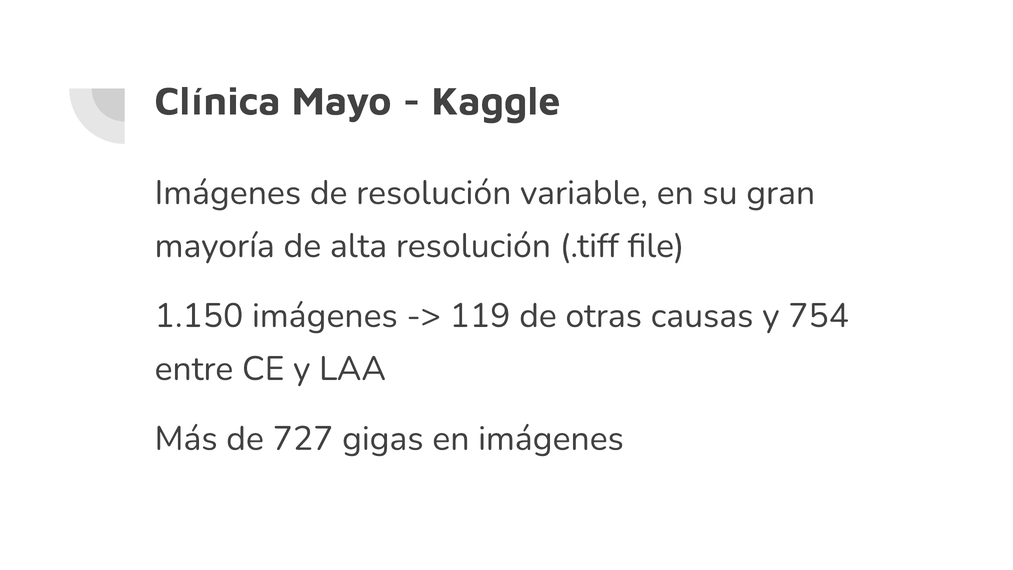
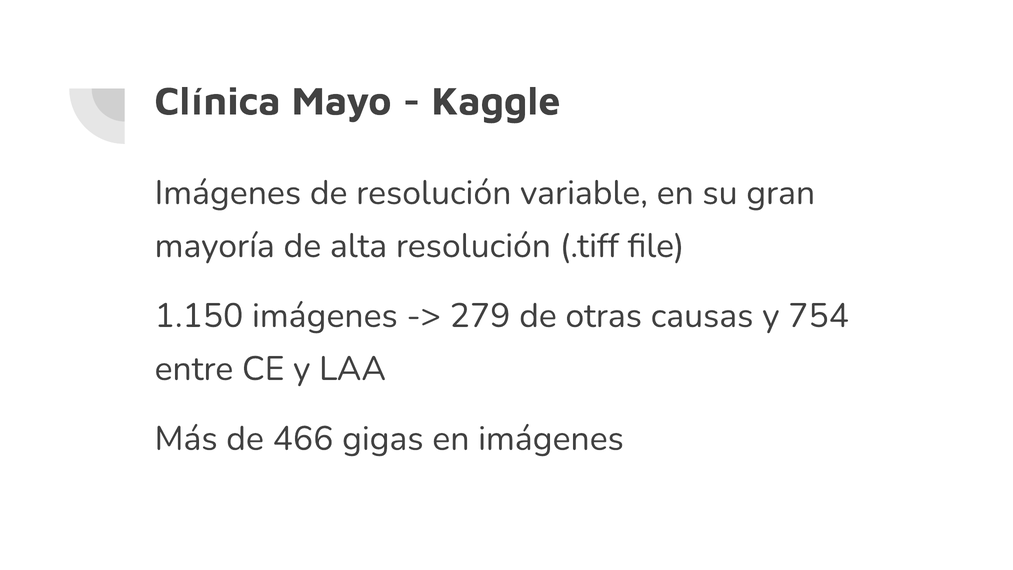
119: 119 -> 279 (480, 316)
727: 727 -> 466 (303, 439)
